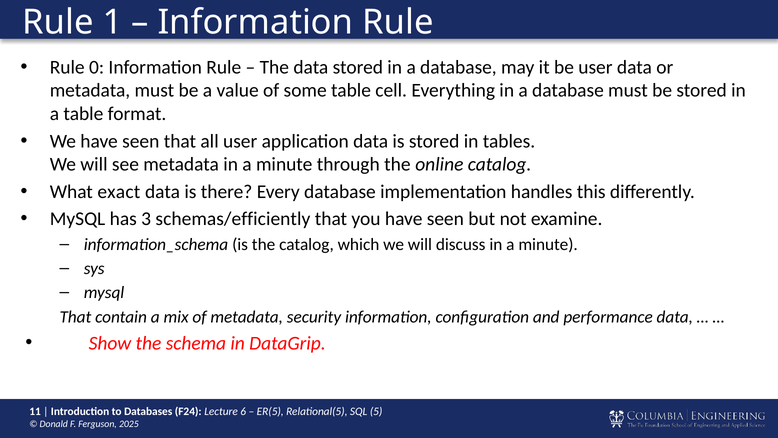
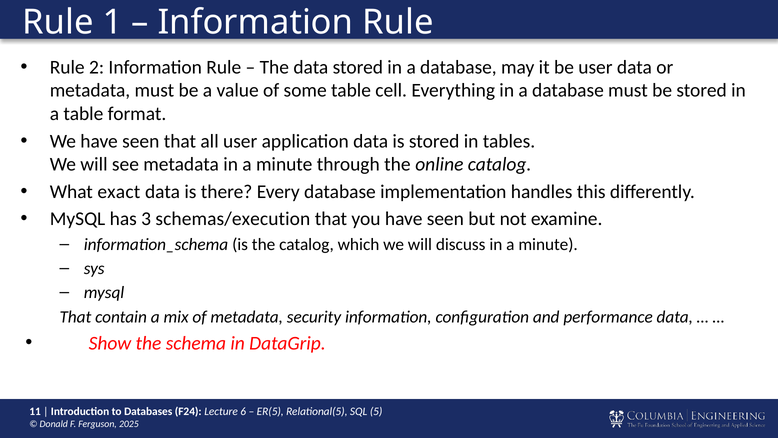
0: 0 -> 2 (97, 67)
schemas/efficiently: schemas/efficiently -> schemas/execution (233, 219)
